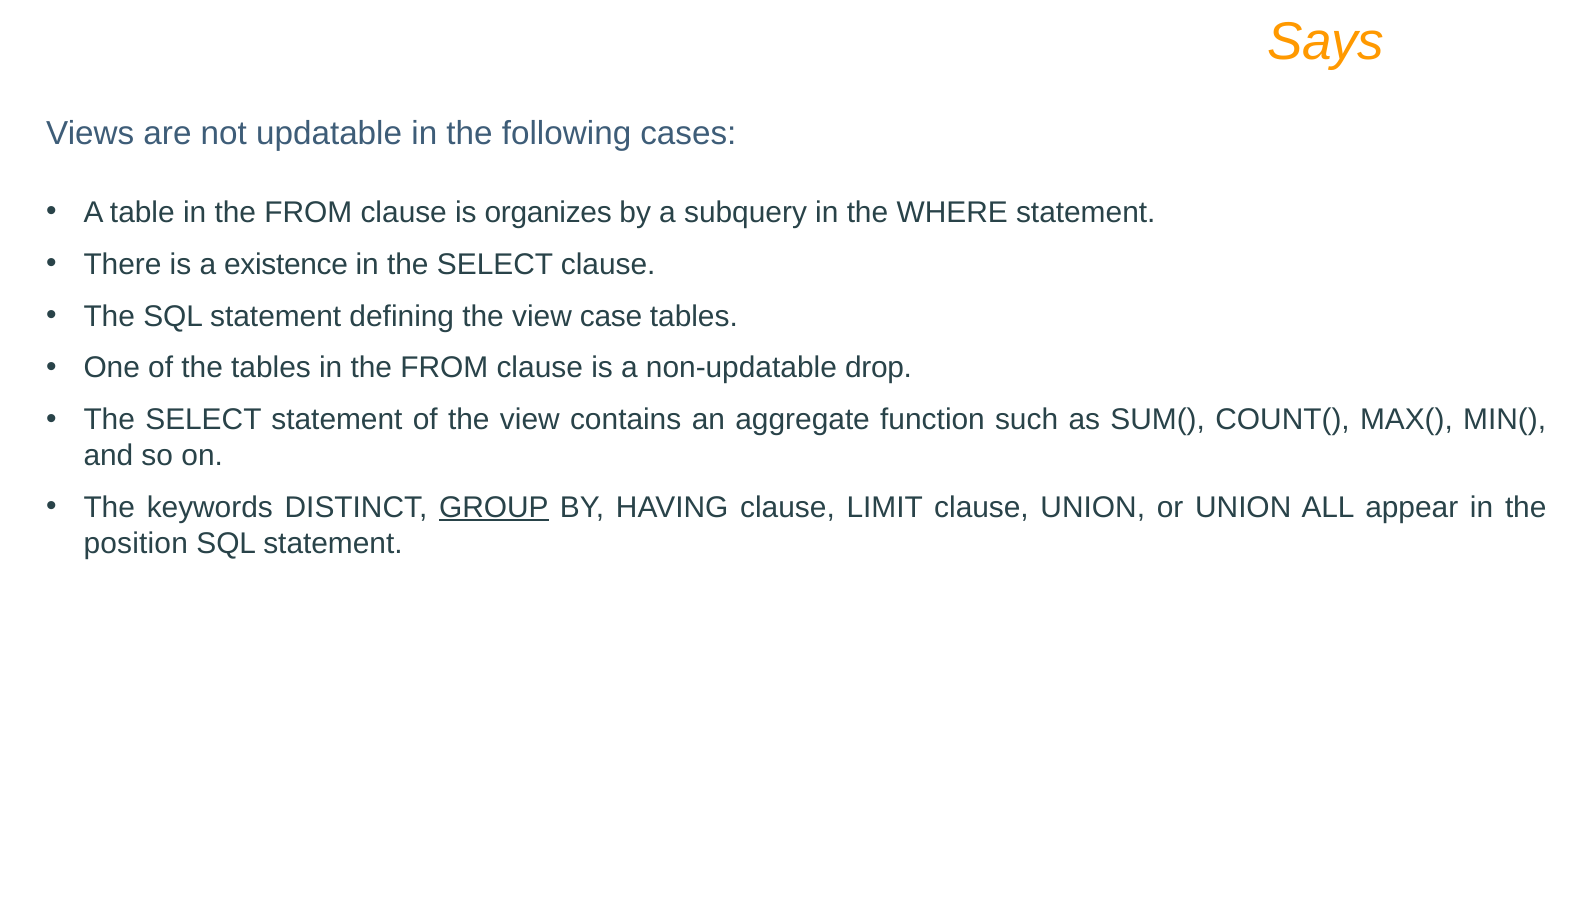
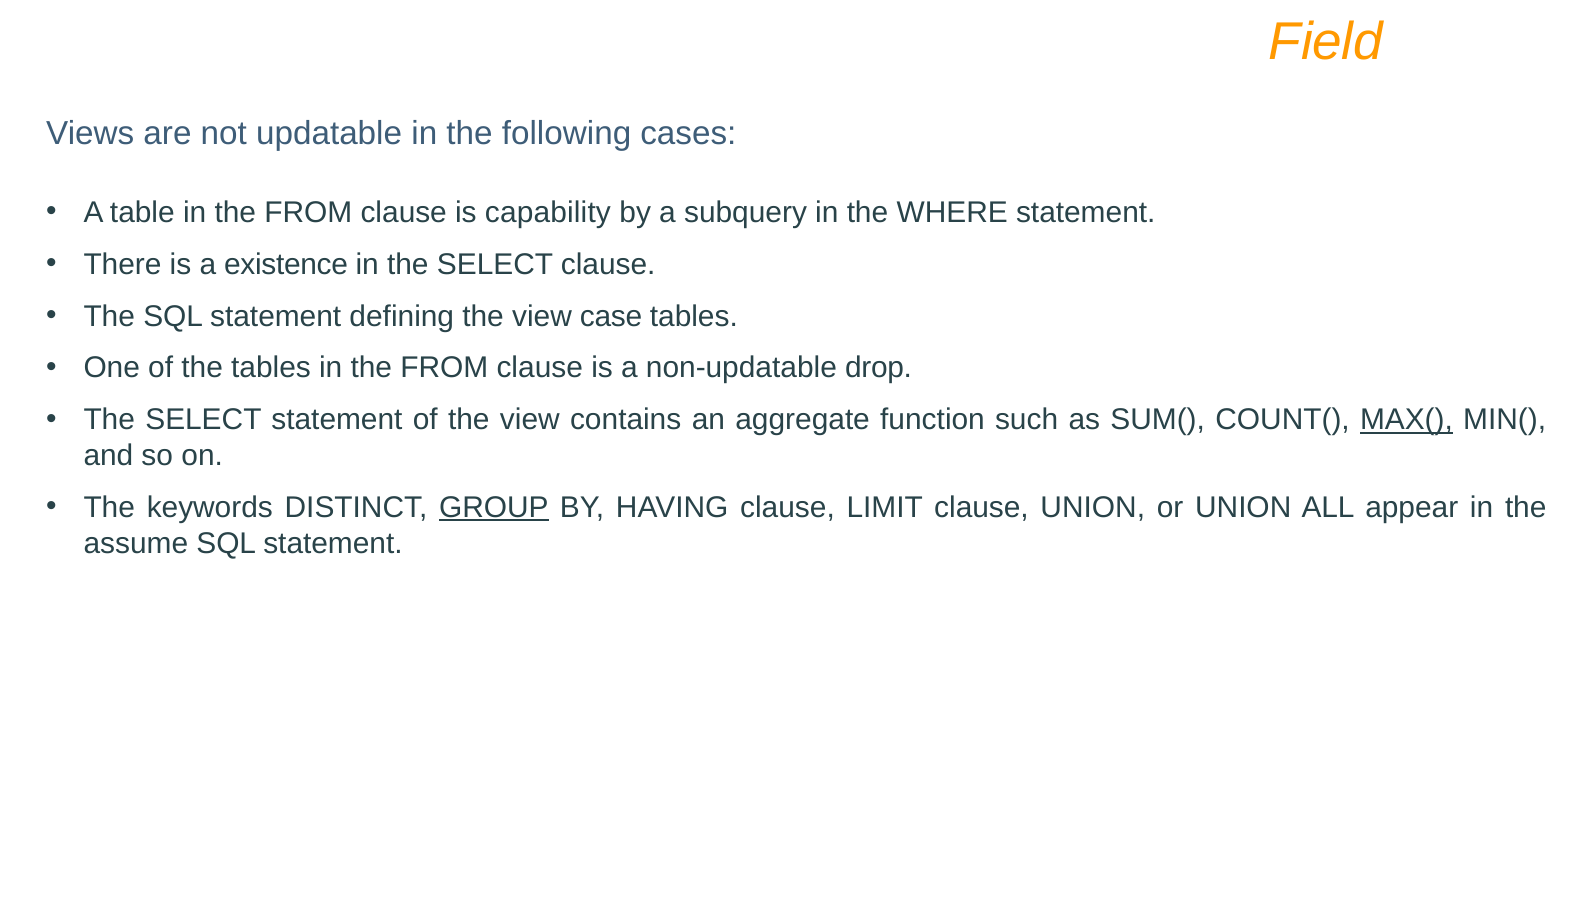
Says: Says -> Field (1326, 41)
organizes: organizes -> capability (548, 213)
MAX( underline: none -> present (1406, 420)
position: position -> assume (136, 543)
